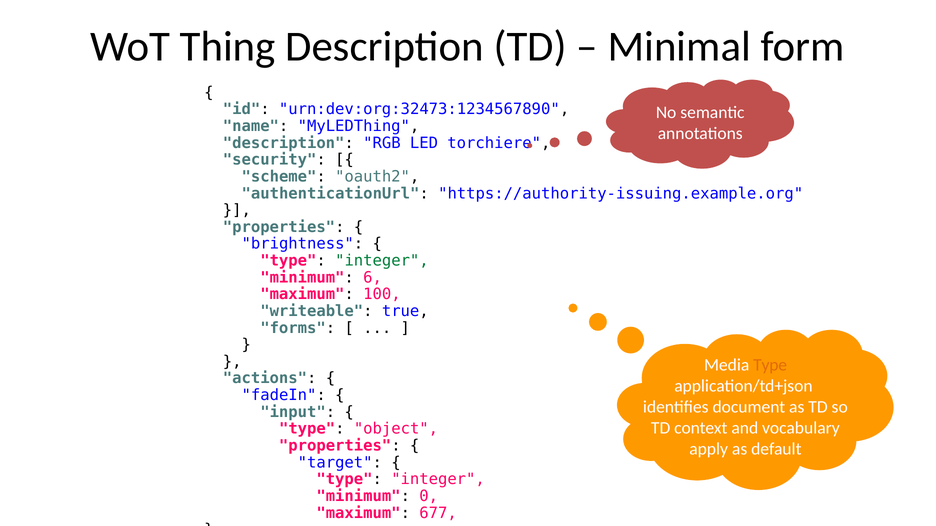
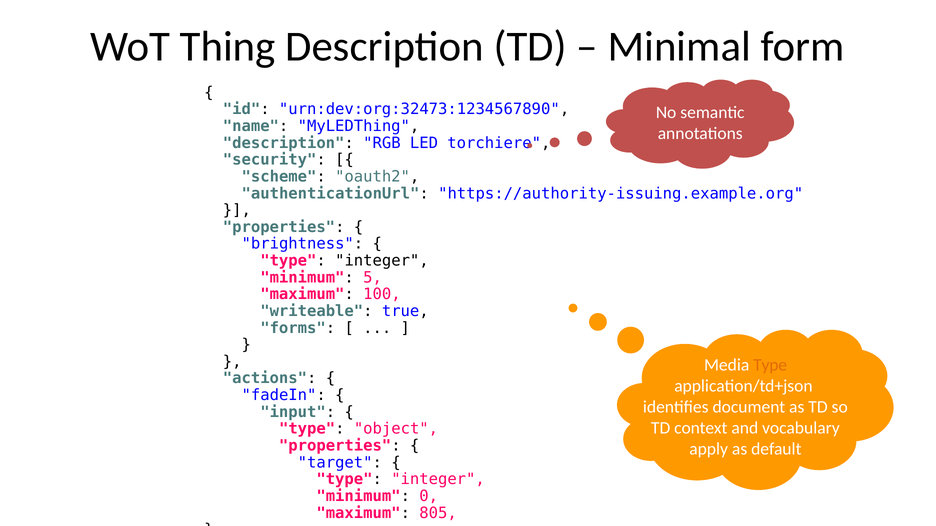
integer colour: green -> black (382, 261)
6: 6 -> 5 (373, 278)
677: 677 -> 805 (438, 513)
